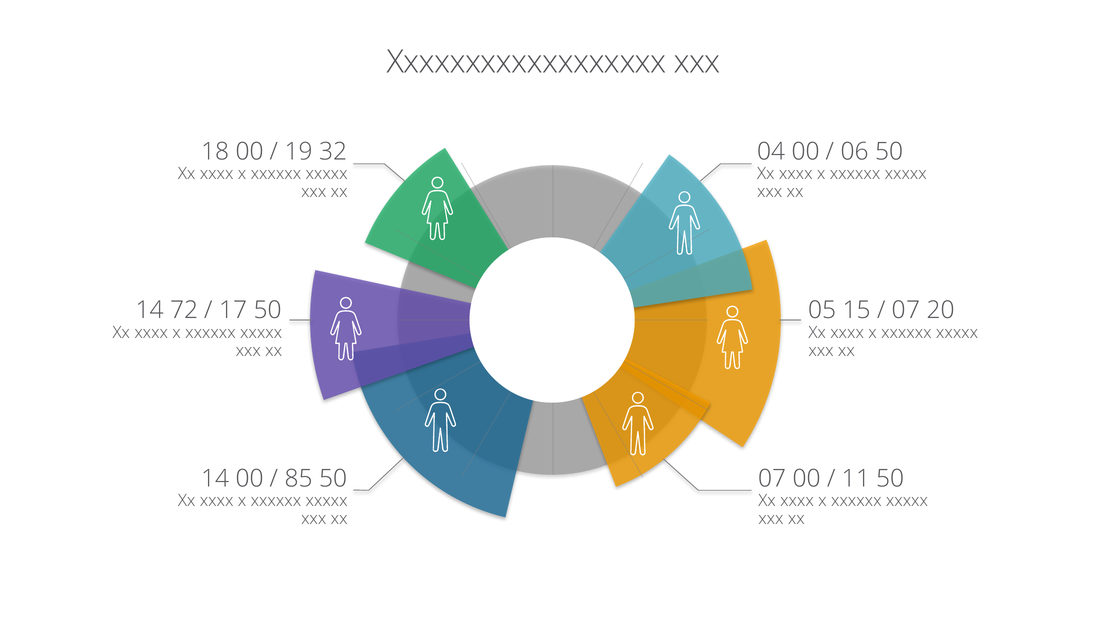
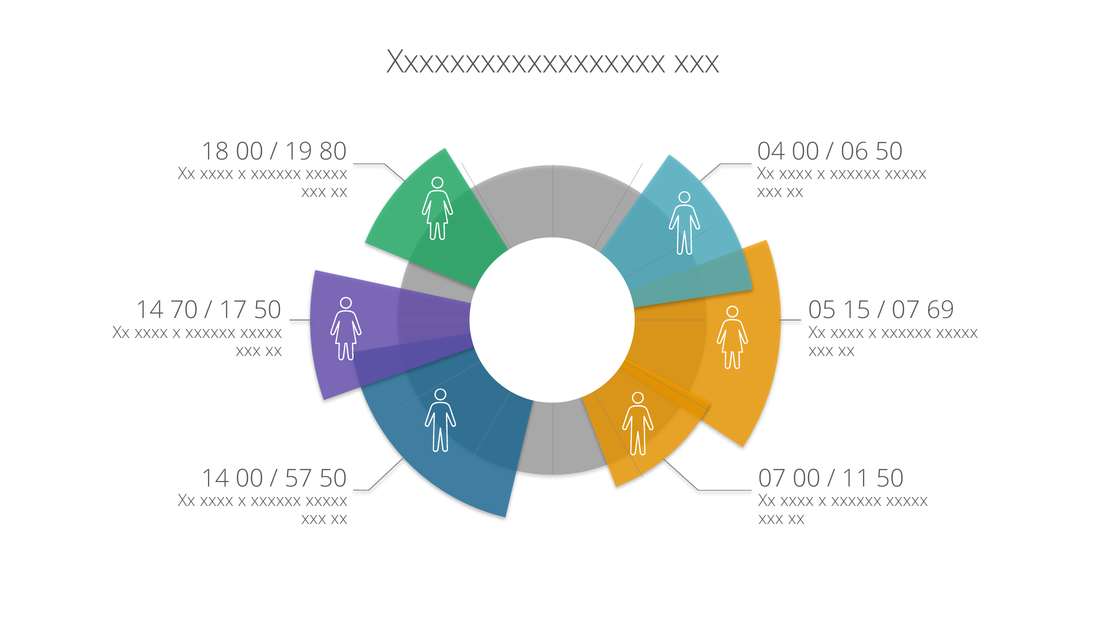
32: 32 -> 80 (333, 151)
72: 72 -> 70 (184, 310)
20: 20 -> 69 (941, 310)
85: 85 -> 57 (299, 478)
